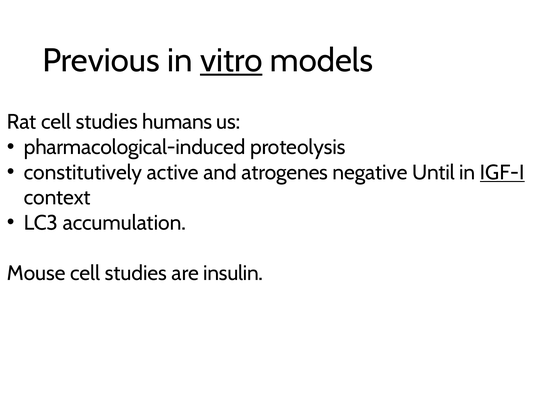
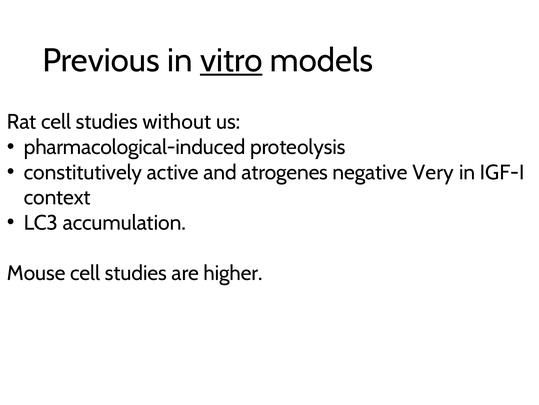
humans: humans -> without (177, 122)
Until: Until -> Very (433, 172)
IGF-I underline: present -> none (502, 172)
insulin: insulin -> higher (233, 273)
